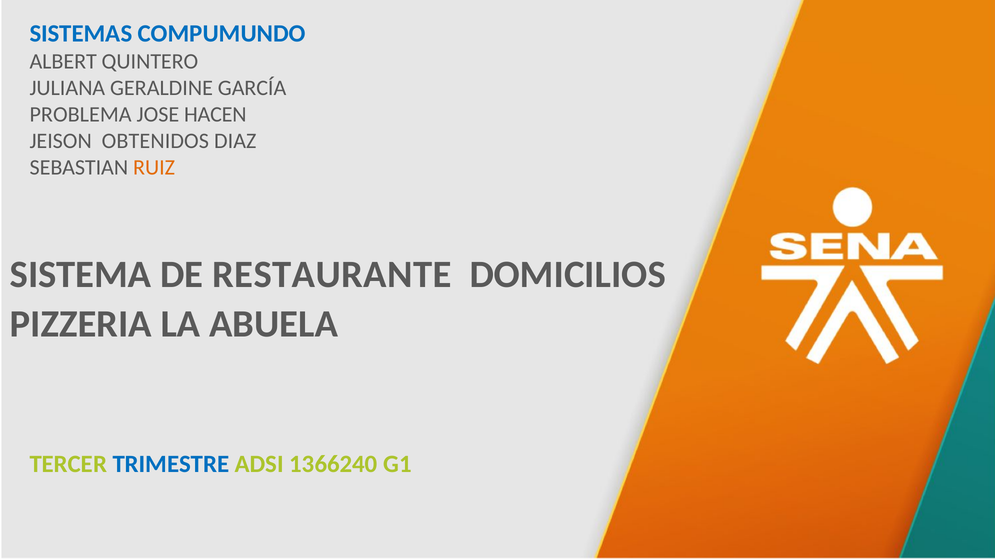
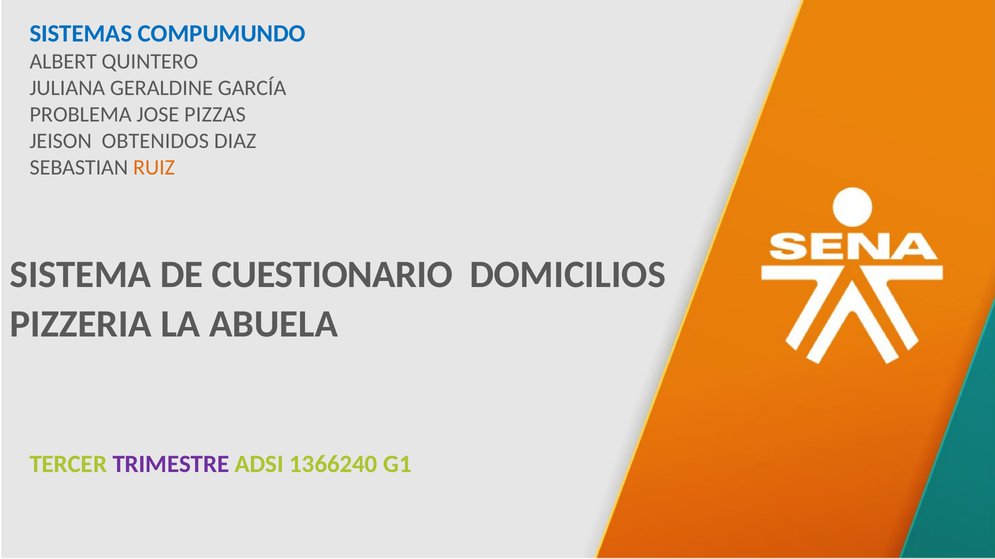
HACEN: HACEN -> PIZZAS (215, 114)
RESTAURANTE: RESTAURANTE -> CUESTIONARIO (332, 275)
TRIMESTRE colour: blue -> purple (171, 465)
